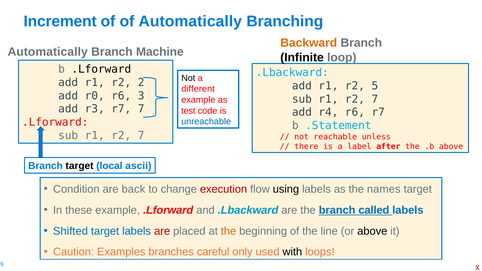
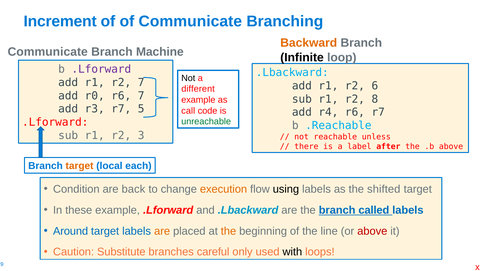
of Automatically: Automatically -> Communicate (190, 21)
Automatically: Automatically -> Communicate (48, 52)
.Lforward colour: black -> purple (101, 69)
r2 2: 2 -> 7 (141, 83)
5: 5 -> 6 (375, 86)
r6 3: 3 -> 7 (141, 96)
7: 7 -> 8 (375, 99)
r7 7: 7 -> 5 (141, 109)
test: test -> call (188, 111)
unreachable colour: blue -> green (206, 122)
.Statement: .Statement -> .Reachable (338, 126)
7: 7 -> 3 (141, 136)
target colour: black -> orange (80, 166)
ascii: ascii -> each (138, 166)
execution colour: red -> orange (224, 189)
names: names -> shifted (384, 189)
Shifted: Shifted -> Around (71, 231)
are colour: red -> orange (162, 231)
above colour: black -> red (372, 231)
Examples: Examples -> Substitute (121, 252)
